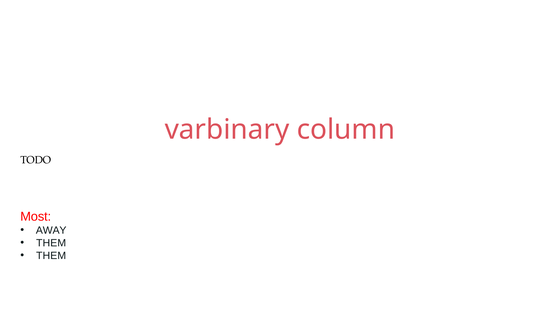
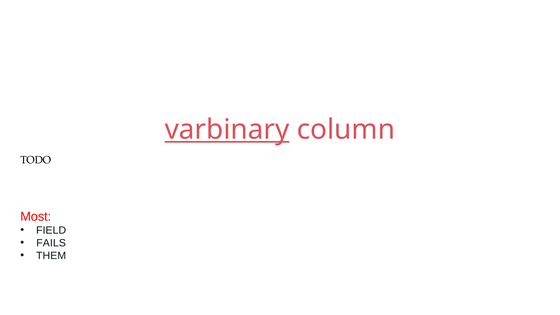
varbinary underline: none -> present (227, 130)
AWAY: AWAY -> FIELD (51, 230)
THEM: THEM -> FAILS (51, 243)
